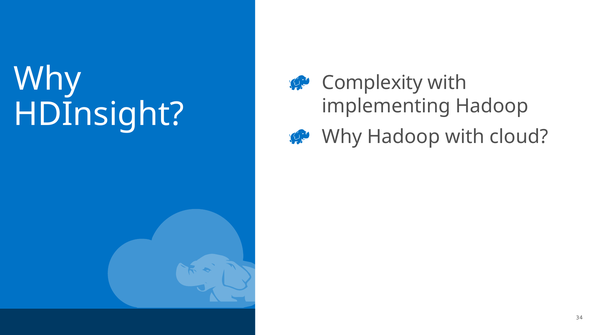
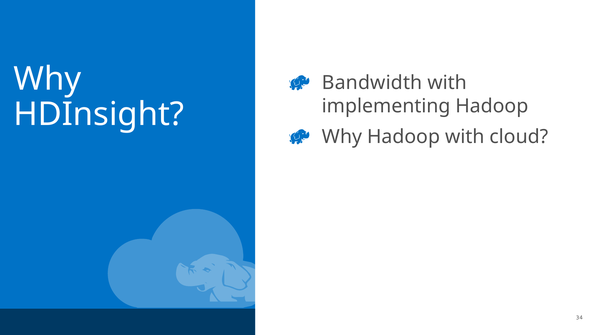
Complexity: Complexity -> Bandwidth (372, 83)
